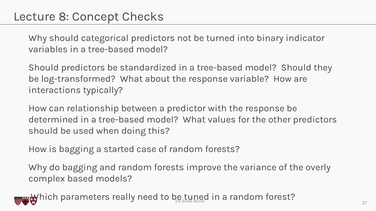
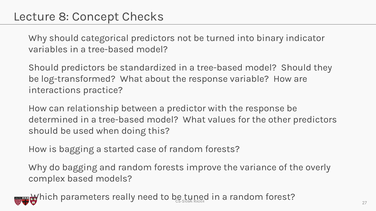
typically: typically -> practice (103, 90)
